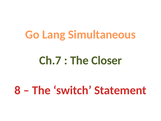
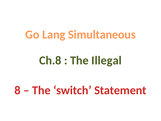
Ch.7: Ch.7 -> Ch.8 (50, 60)
Closer: Closer -> Illegal (107, 60)
